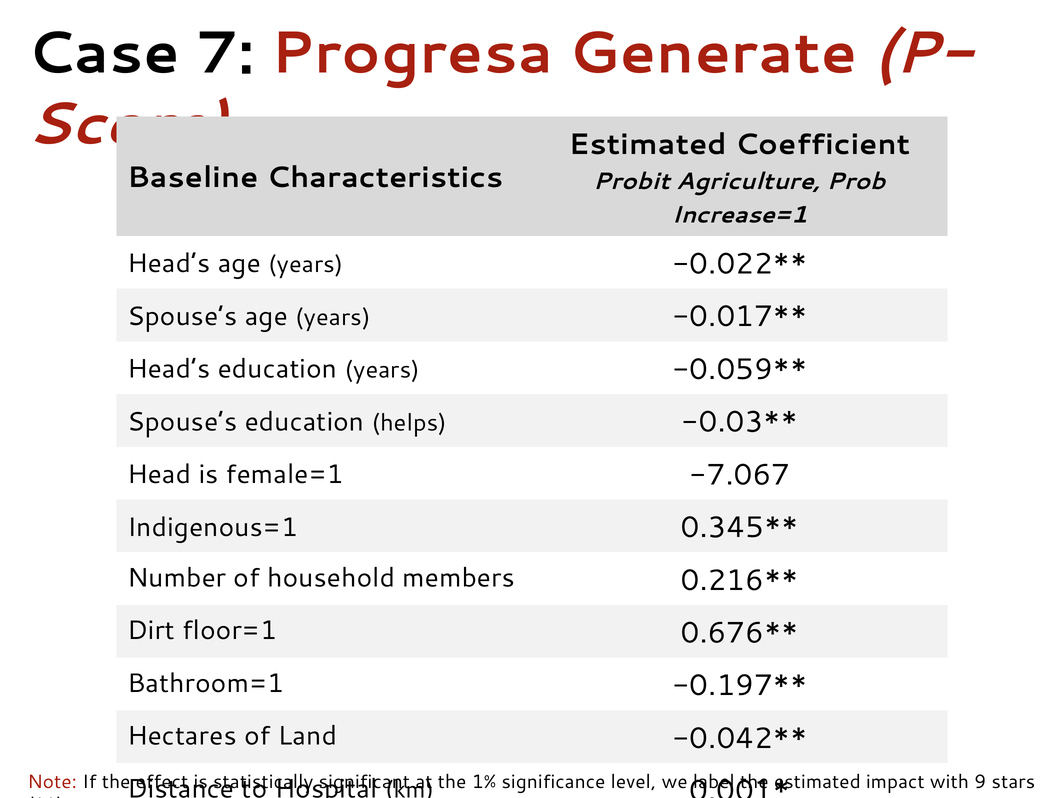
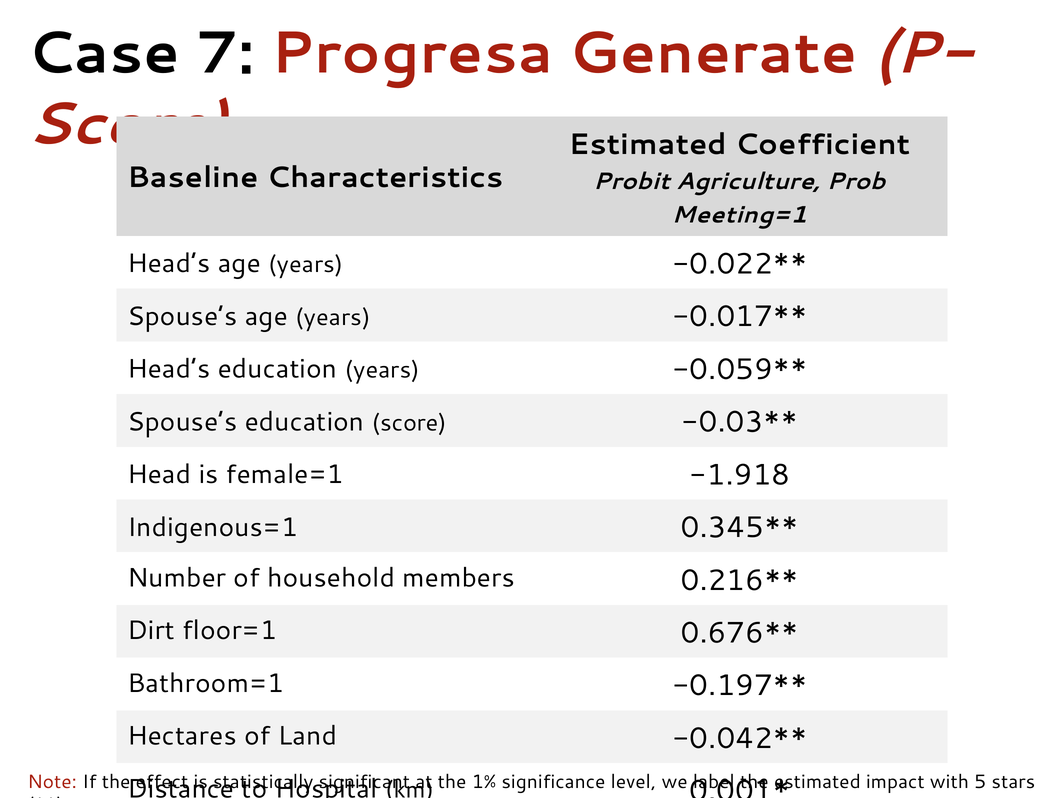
Increase=1: Increase=1 -> Meeting=1 (740, 215)
education helps: helps -> score (409, 423)
-7.067: -7.067 -> -1.918 (740, 475)
9: 9 -> 5 (980, 782)
